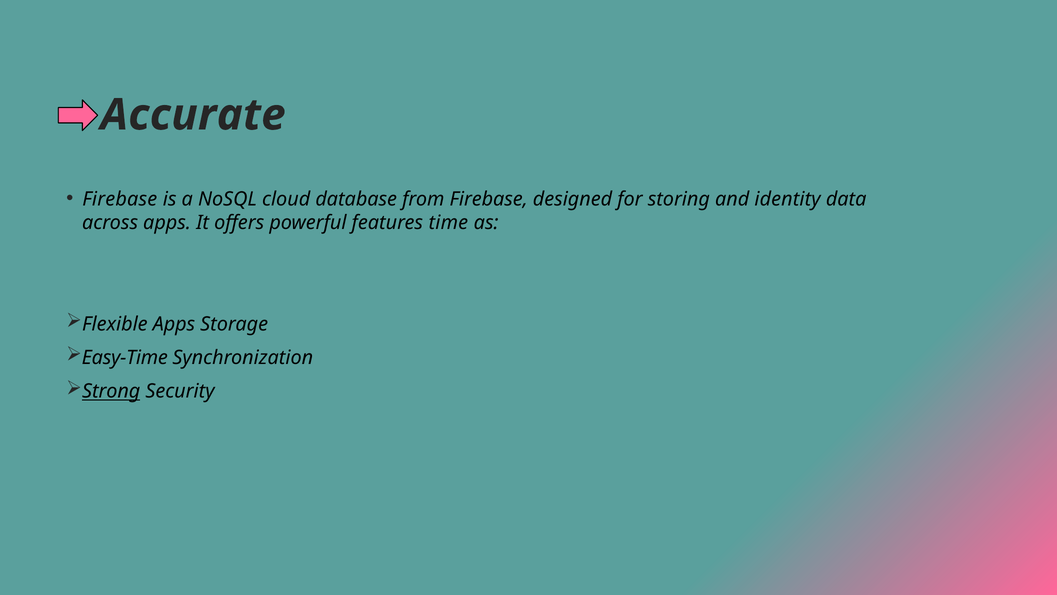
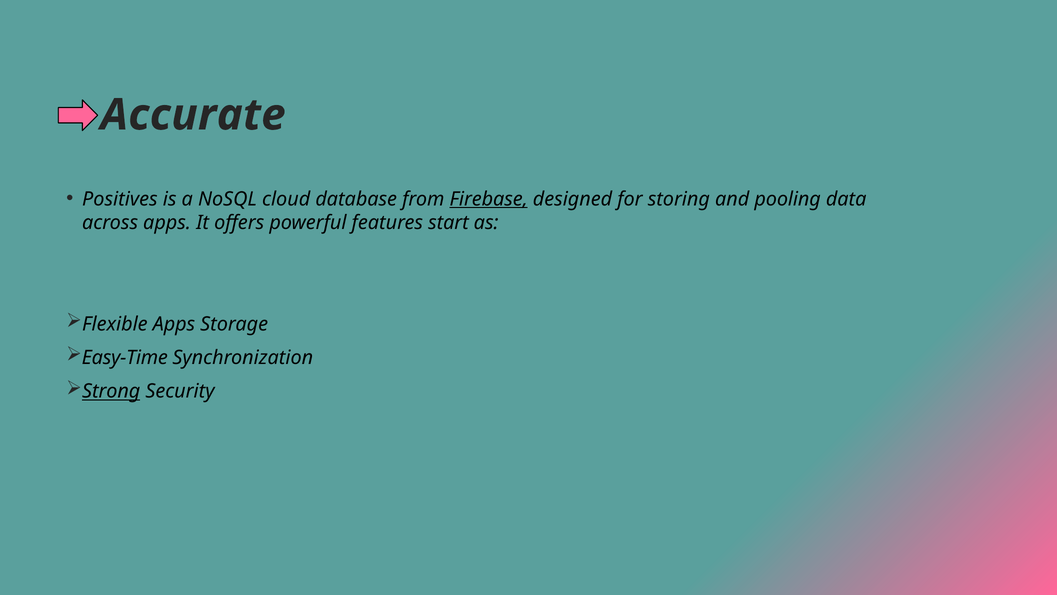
Firebase: Firebase -> Positives (120, 199)
Firebase underline: none -> present (489, 199)
identity: identity -> pooling (788, 199)
time: time -> start (448, 223)
